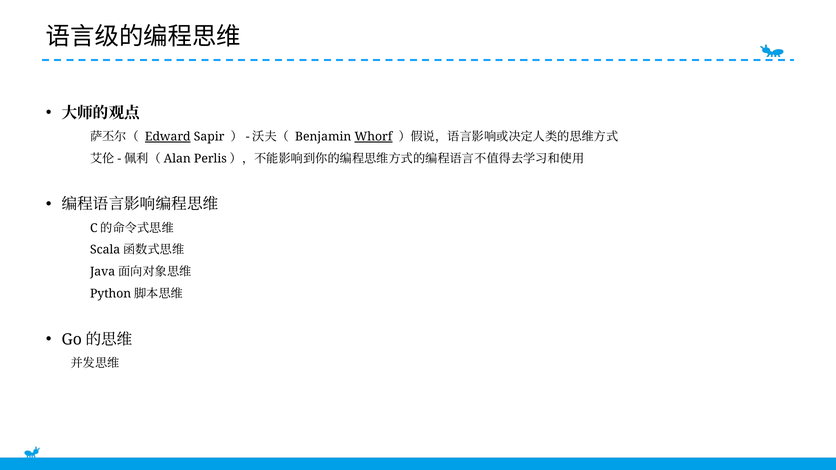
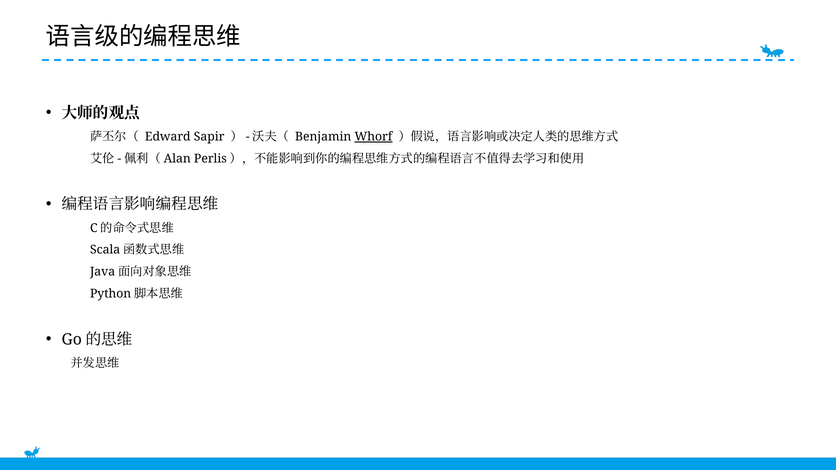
Edward underline: present -> none (168, 137)
